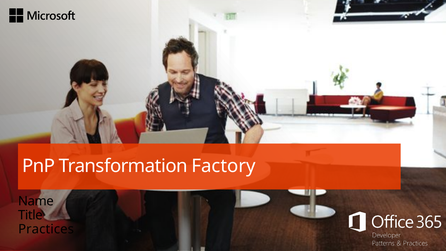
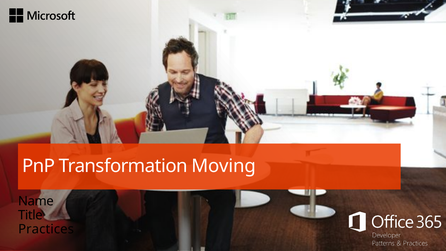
Factory: Factory -> Moving (224, 166)
